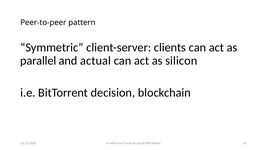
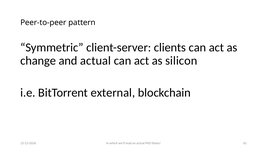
parallel: parallel -> change (38, 61)
decision: decision -> external (113, 93)
